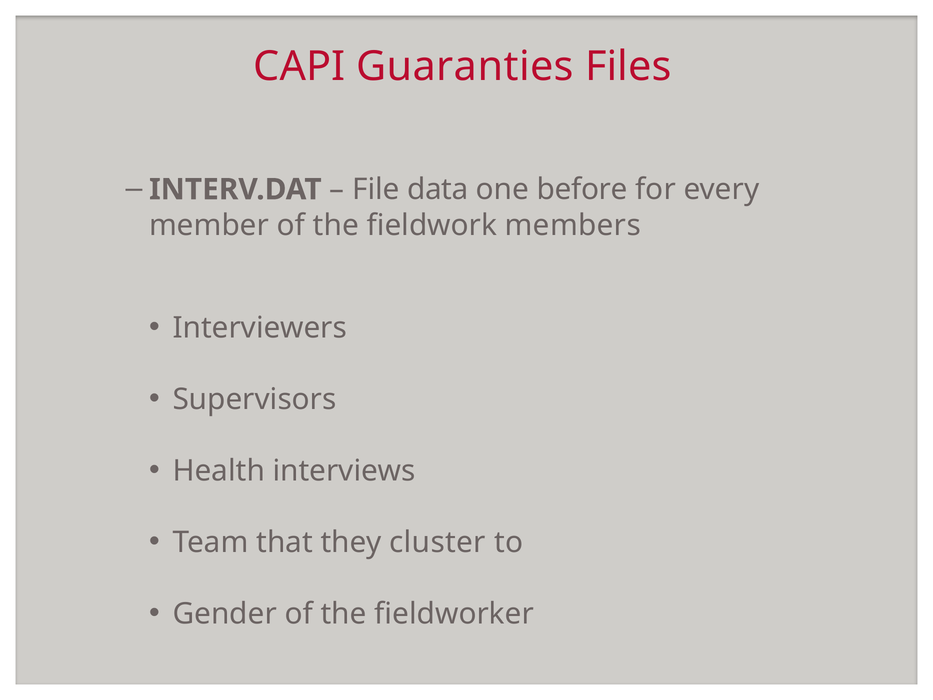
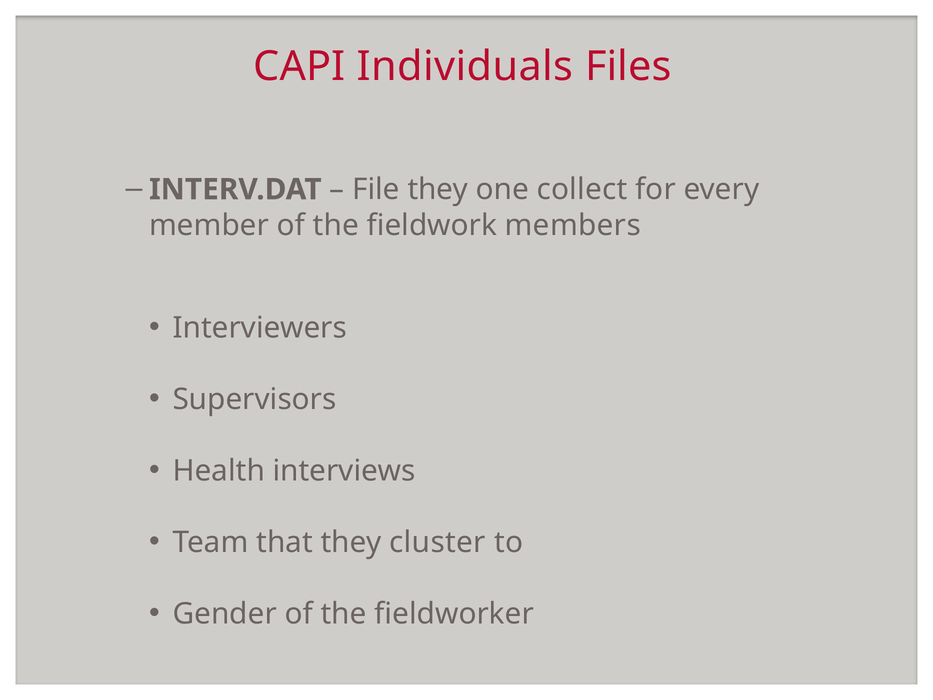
Guaranties: Guaranties -> Individuals (465, 67)
File data: data -> they (438, 189)
before: before -> collect (582, 189)
